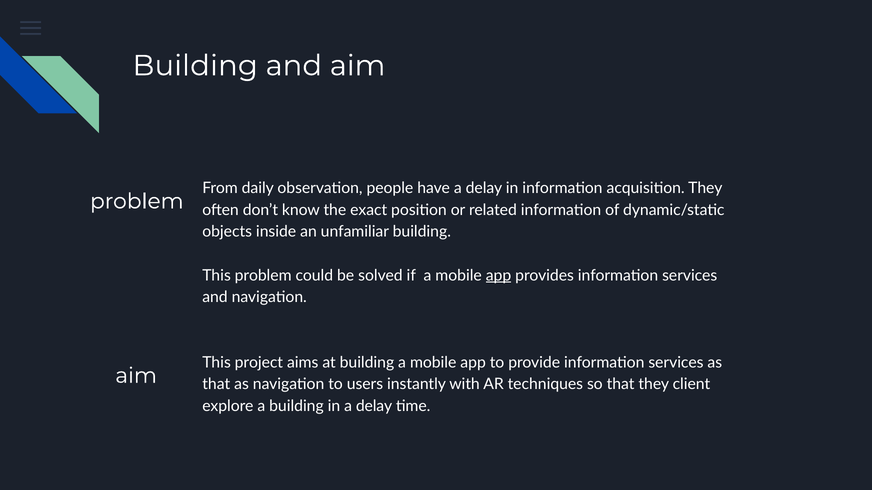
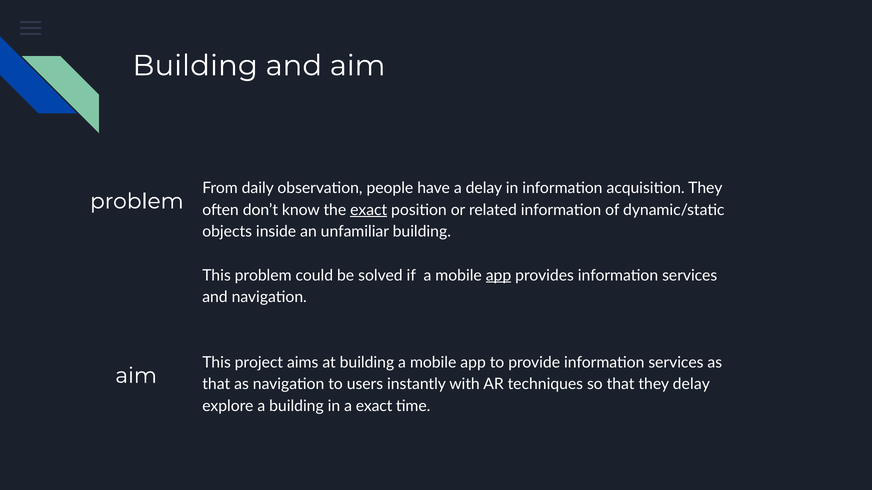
exact underline: none -> present (369, 210)
they client: client -> delay (691, 385)
in a delay: delay -> exact (374, 406)
